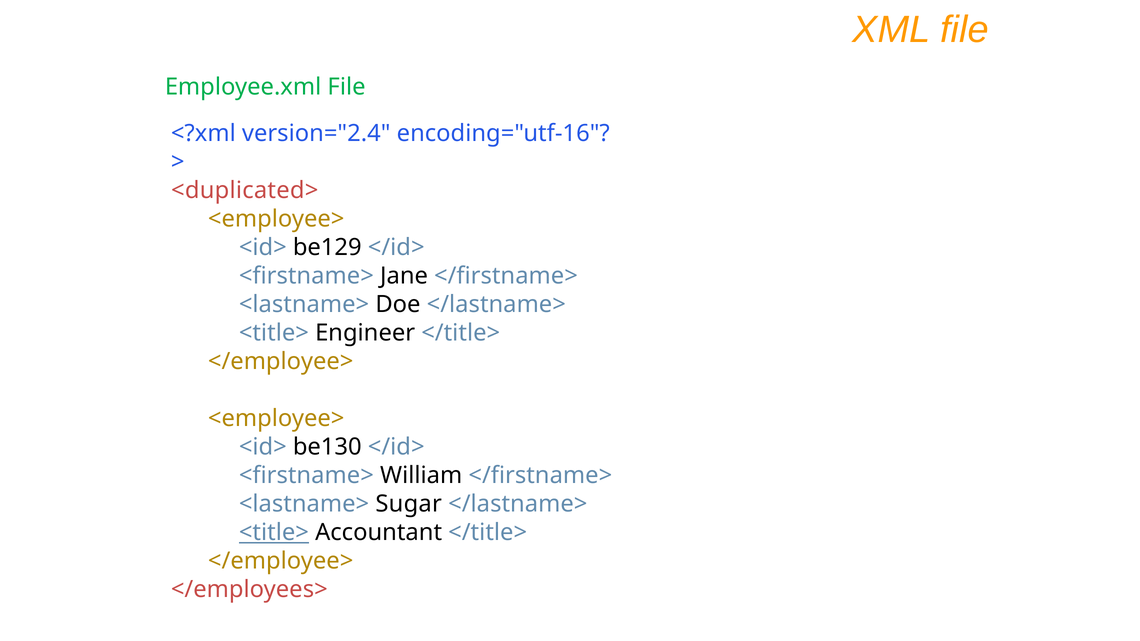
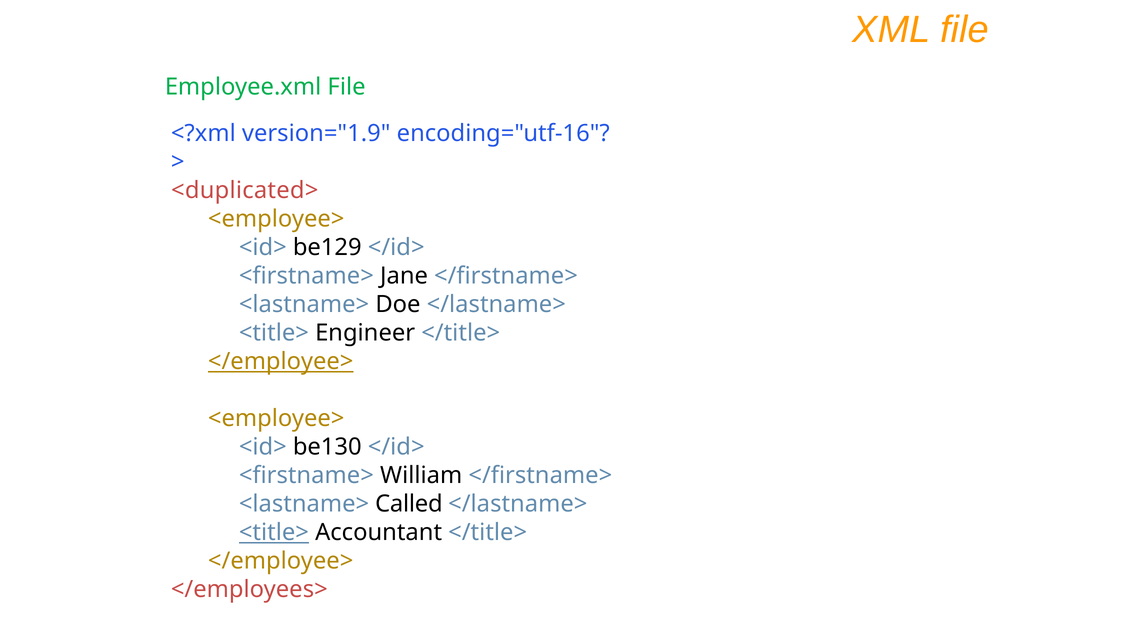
version="2.4: version="2.4 -> version="1.9 (316, 134)
</employee> underline: none -> present (281, 362)
Sugar: Sugar -> Called (409, 504)
